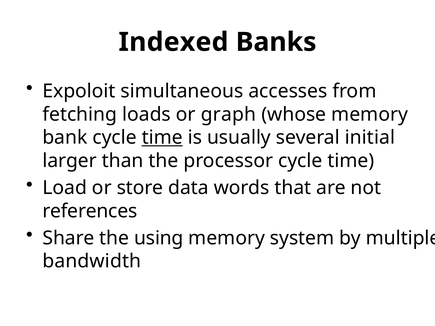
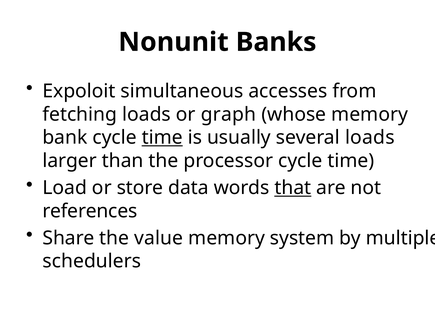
Indexed: Indexed -> Nonunit (174, 42)
several initial: initial -> loads (370, 138)
that underline: none -> present (293, 188)
using: using -> value (159, 238)
bandwidth: bandwidth -> schedulers (92, 261)
